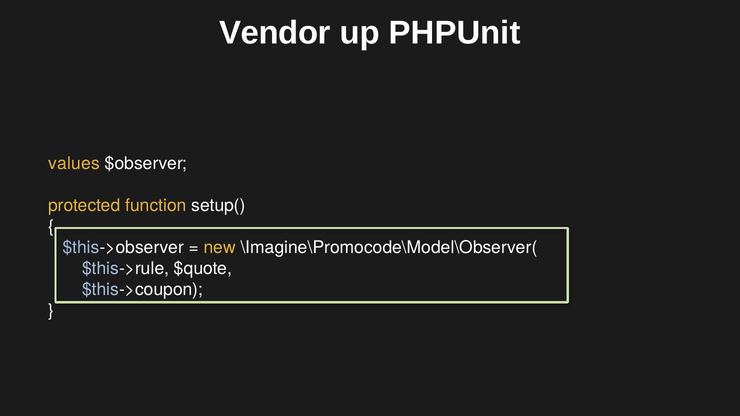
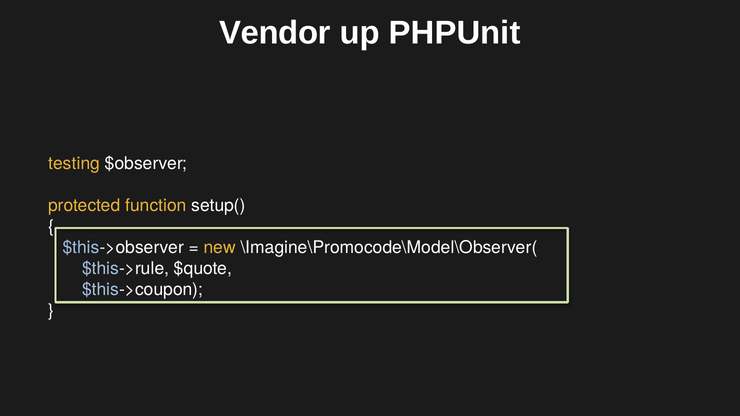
values: values -> testing (74, 164)
